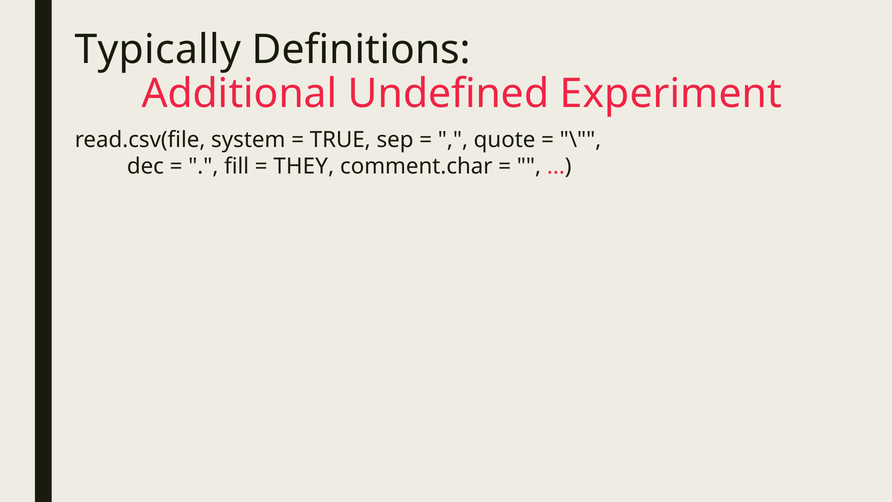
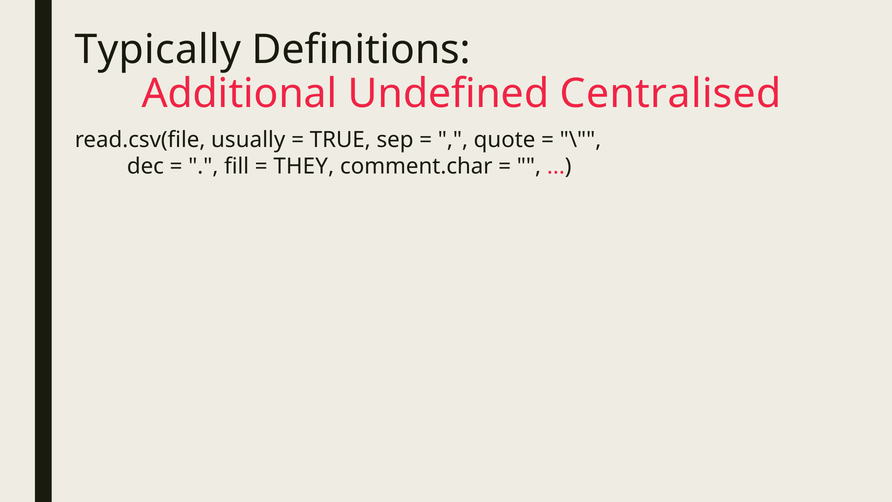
Experiment: Experiment -> Centralised (671, 93)
system: system -> usually (248, 140)
